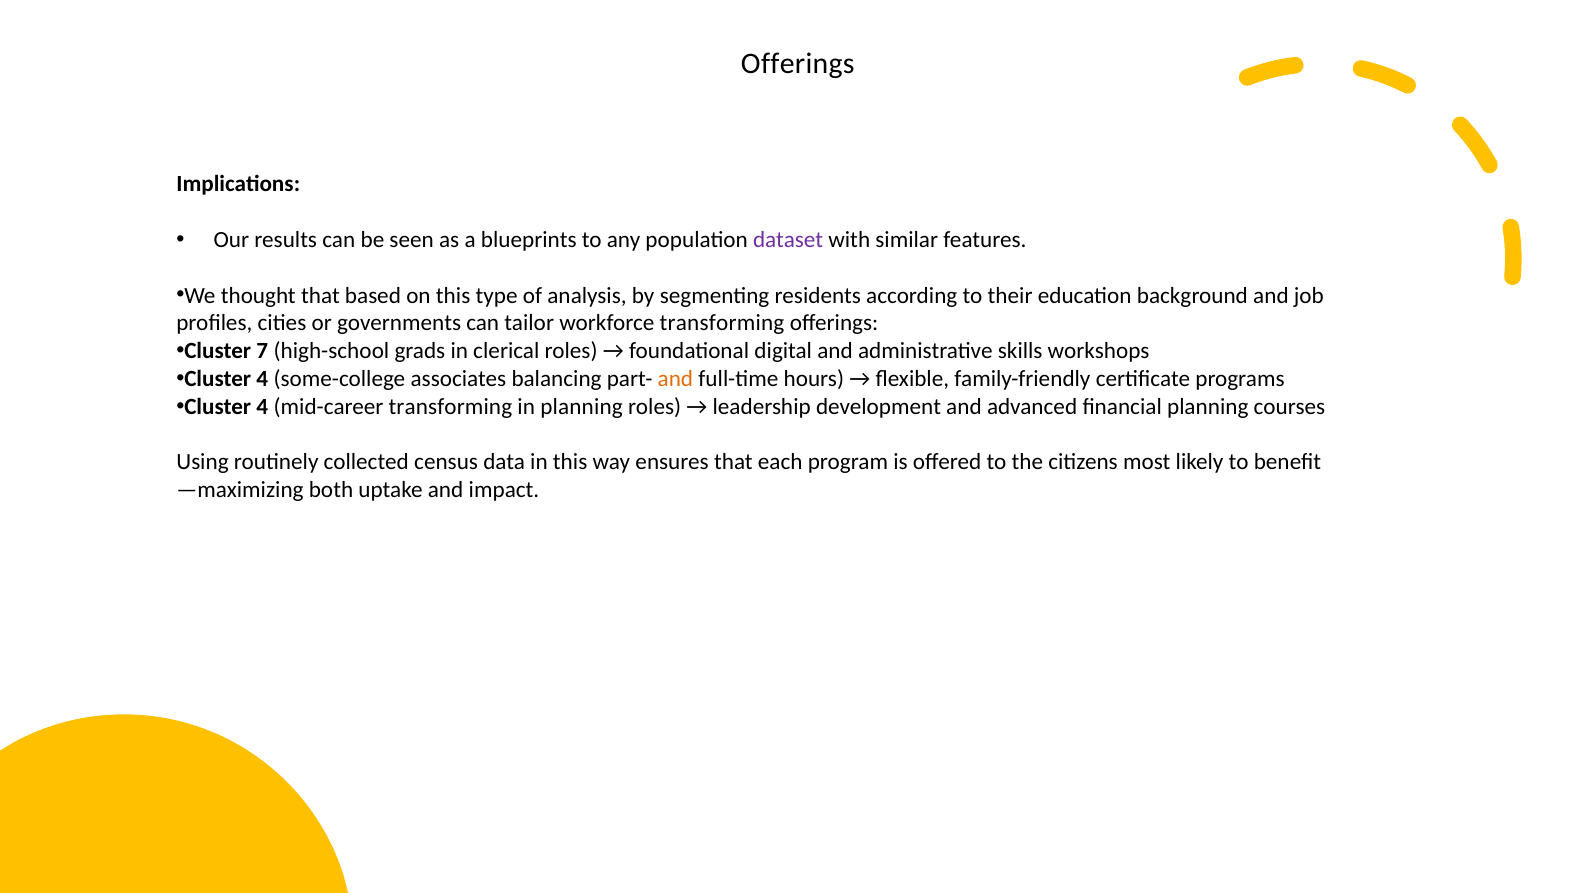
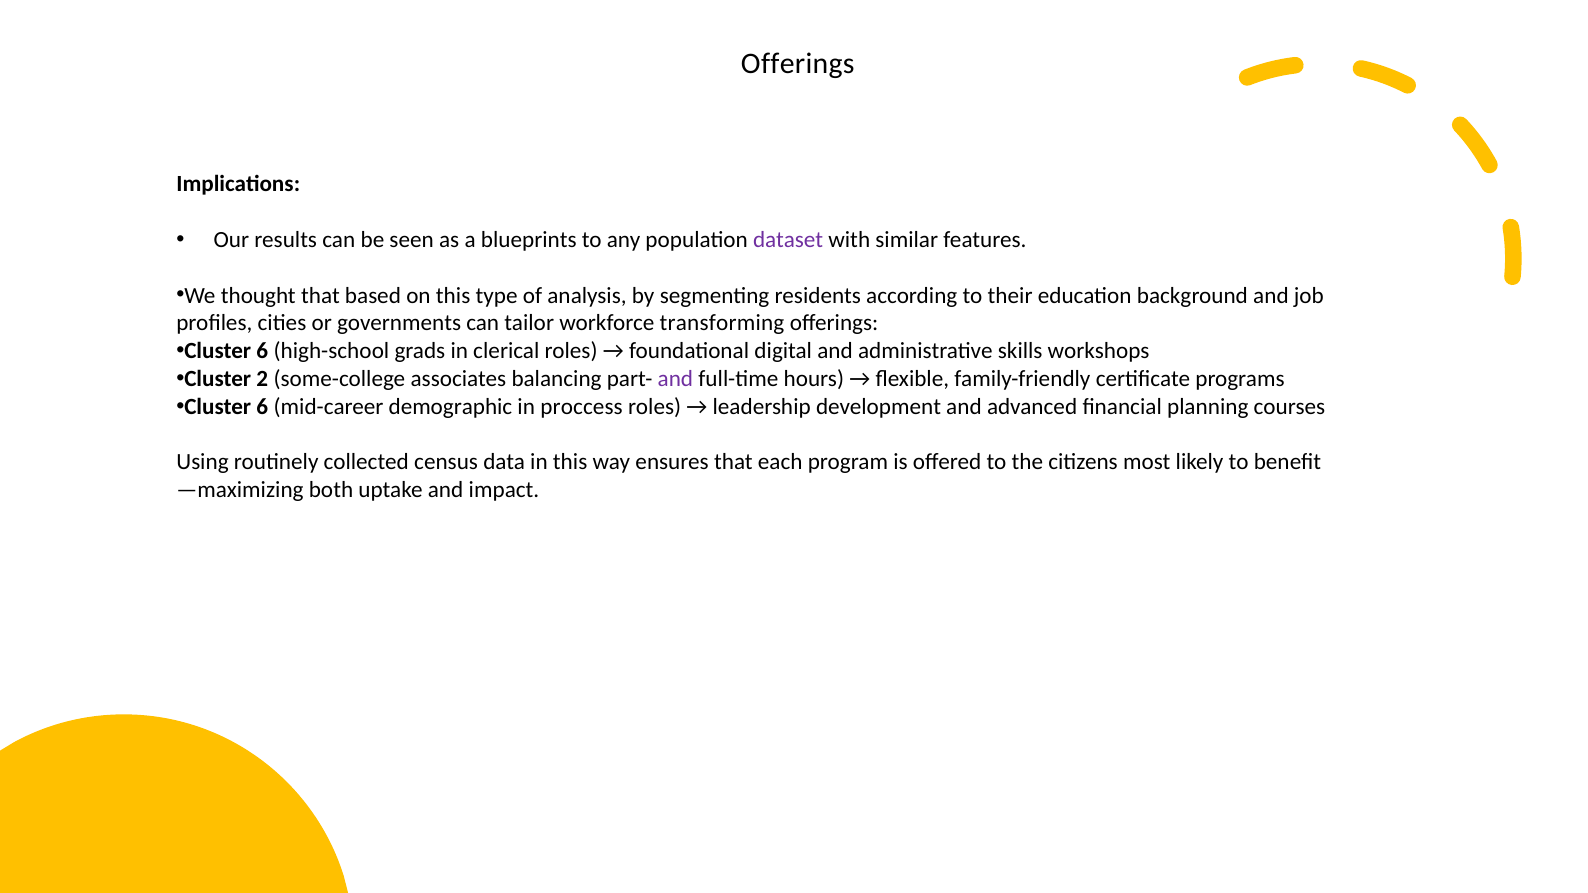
7: 7 -> 6 (262, 351)
4: 4 -> 2 (262, 379)
and colour: orange -> purple (675, 379)
4: 4 -> 6 (262, 407)
mid-career transforming: transforming -> demographic (450, 407)
in planning: planning -> proccess (582, 407)
